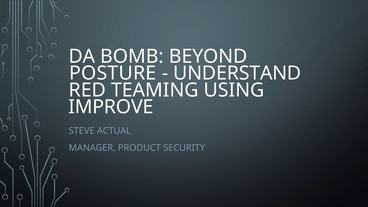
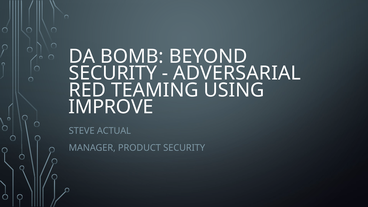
POSTURE: POSTURE -> SECURITY (113, 73)
UNDERSTAND: UNDERSTAND -> ADVERSARIAL (237, 73)
